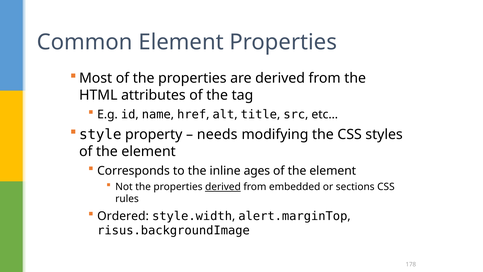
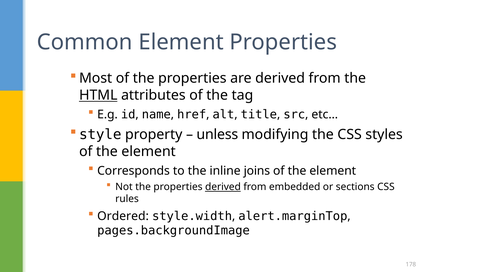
HTML underline: none -> present (98, 95)
needs: needs -> unless (217, 134)
ages: ages -> joins (257, 170)
risus.backgroundImage: risus.backgroundImage -> pages.backgroundImage (174, 230)
